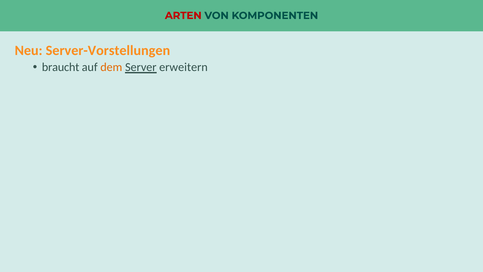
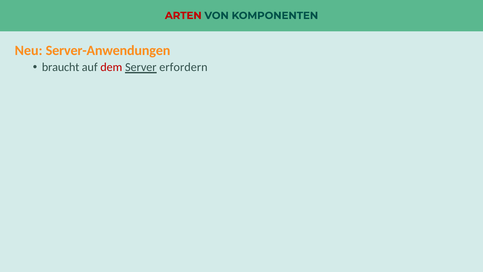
Server-Vorstellungen: Server-Vorstellungen -> Server-Anwendungen (108, 51)
dem colour: orange -> red (111, 67)
erweitern: erweitern -> erfordern (183, 67)
